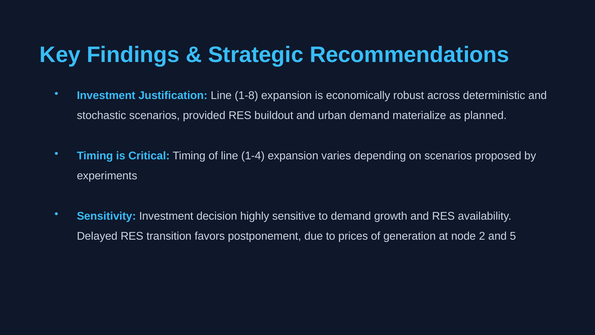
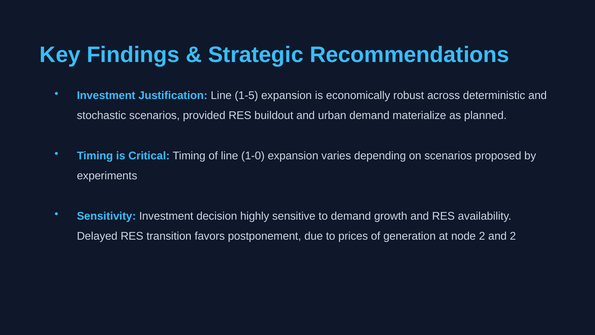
1-8: 1-8 -> 1-5 (246, 95)
1-4: 1-4 -> 1-0 (253, 156)
and 5: 5 -> 2 (513, 236)
